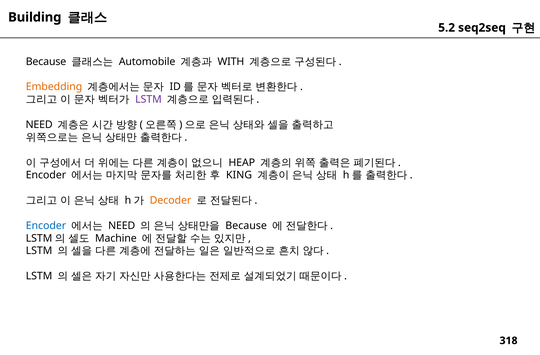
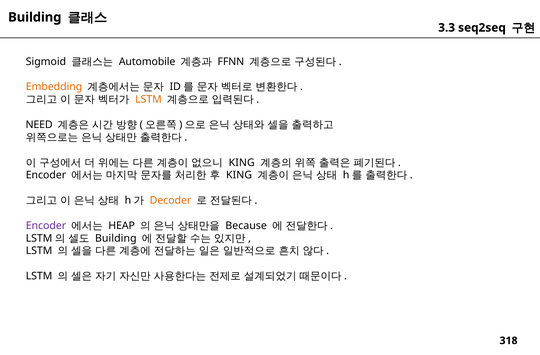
5.2: 5.2 -> 3.3 (447, 28)
Because: Because -> Sigmoid (46, 62)
WITH: WITH -> FFNN (231, 62)
LSTM colour: purple -> orange (148, 99)
HEAP: HEAP -> KING (242, 162)
Encoder colour: blue -> purple (46, 225)
NEED: NEED -> HEAP (122, 225)
Machine: Machine -> Building (116, 238)
